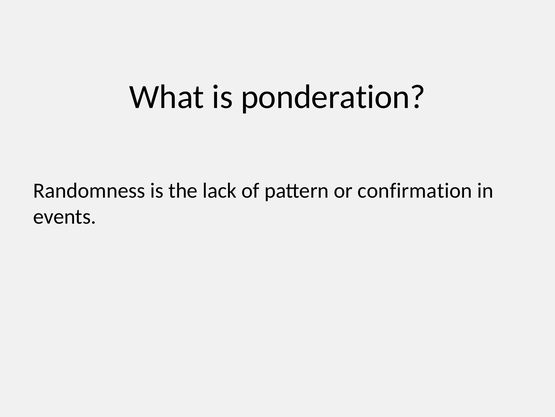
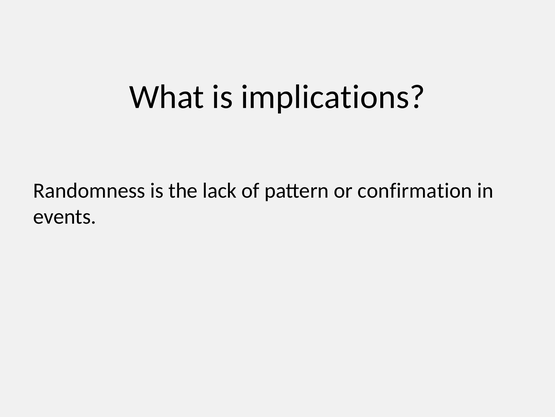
ponderation: ponderation -> implications (333, 97)
